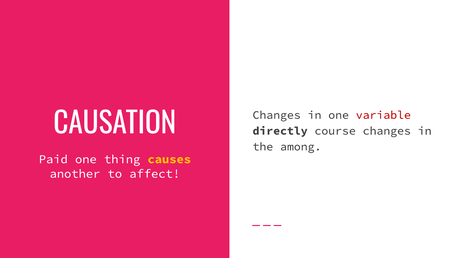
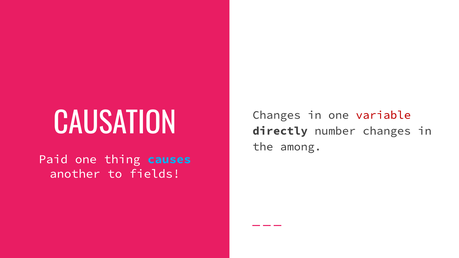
course: course -> number (335, 131)
causes colour: yellow -> light blue (169, 159)
affect: affect -> fields (155, 174)
